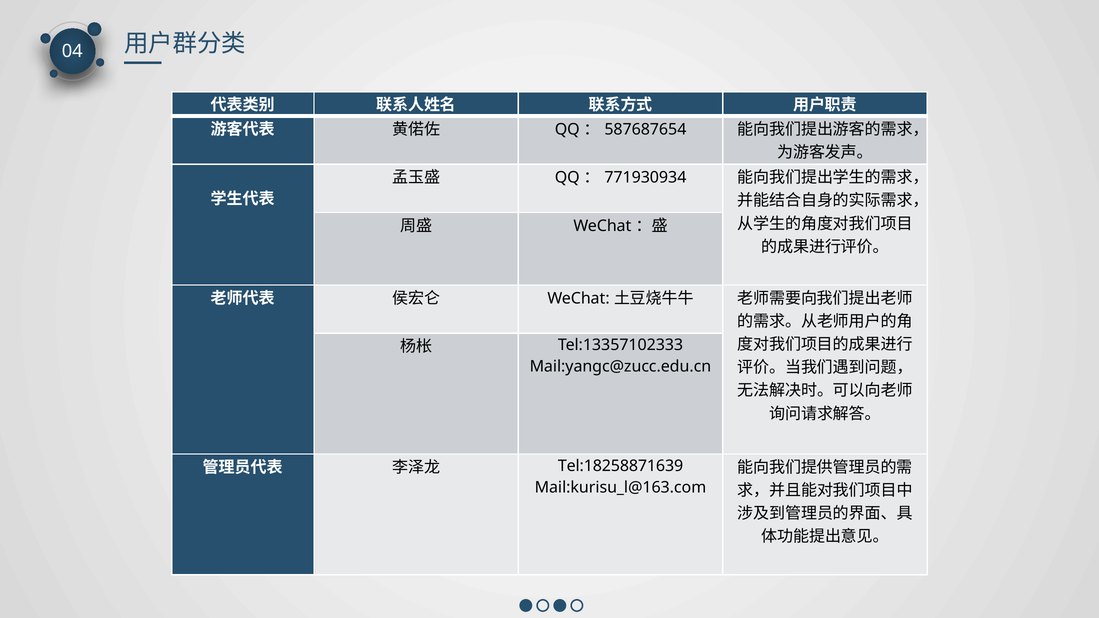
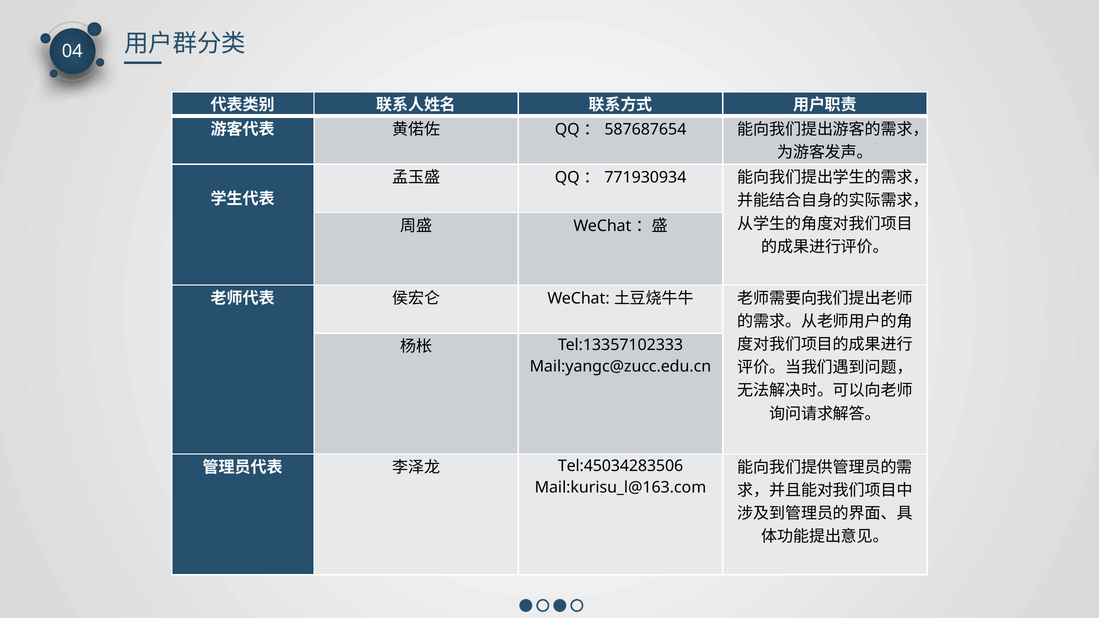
Tel:18258871639: Tel:18258871639 -> Tel:45034283506 (621, 466)
